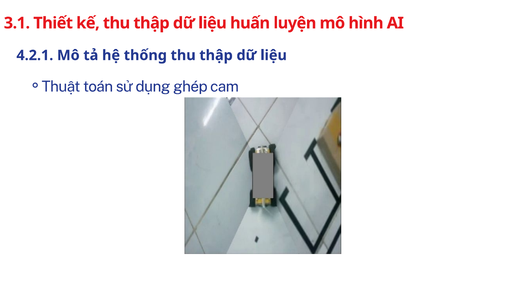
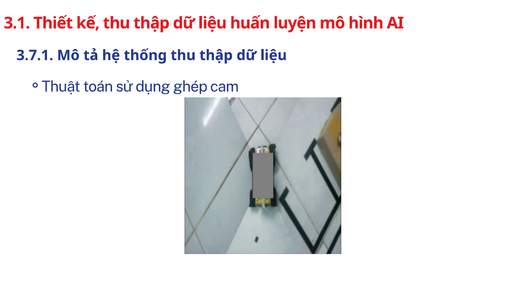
4.2.1: 4.2.1 -> 3.7.1 (35, 55)
